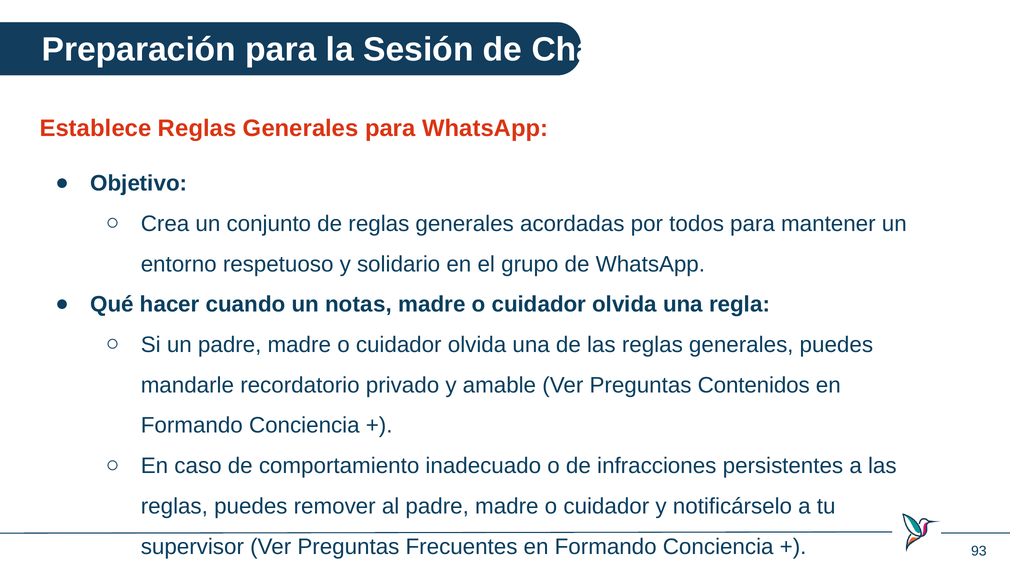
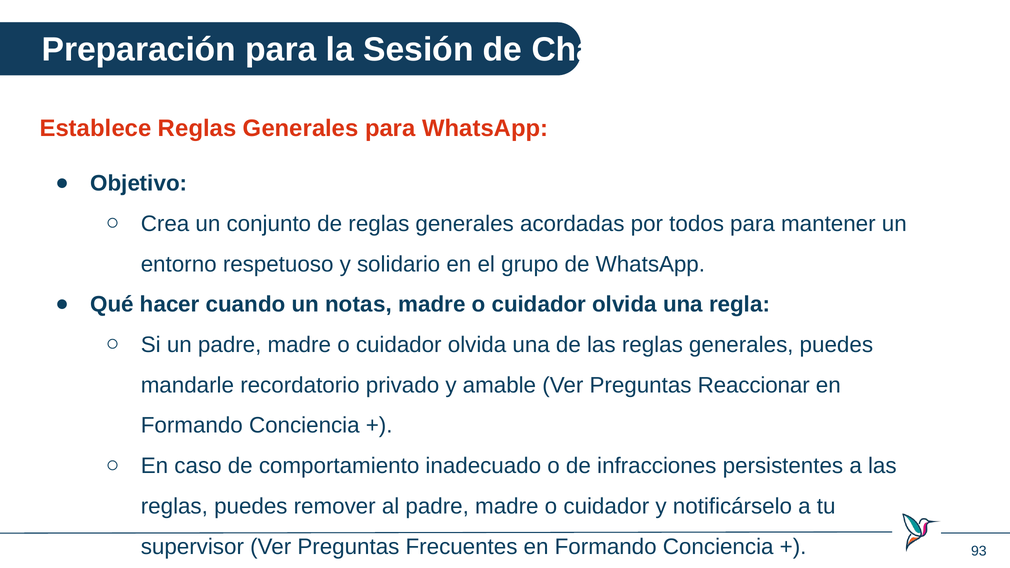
Contenidos: Contenidos -> Reaccionar (754, 385)
